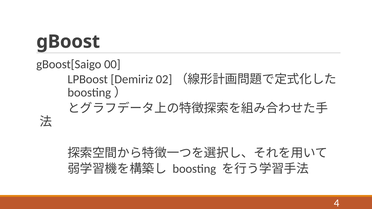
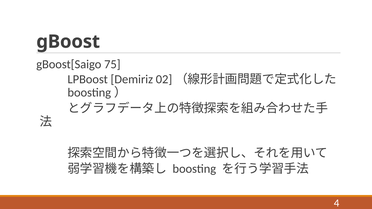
00: 00 -> 75 (112, 64)
